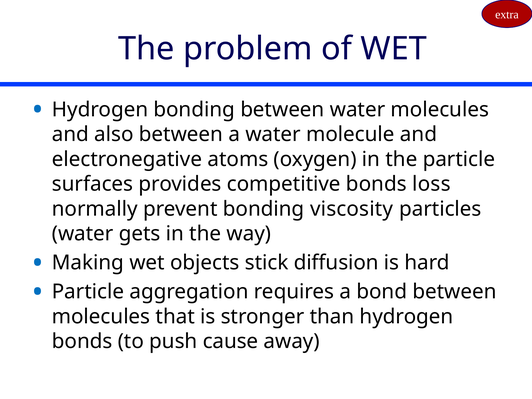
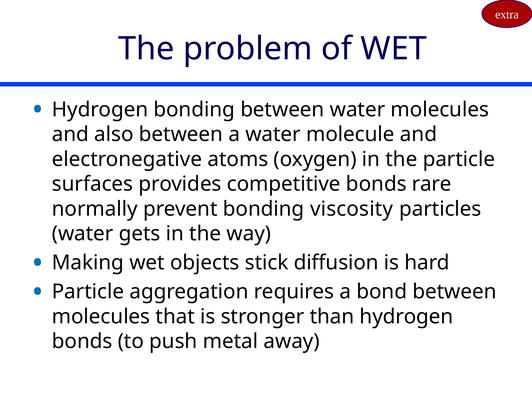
loss: loss -> rare (432, 184)
cause: cause -> metal (230, 341)
